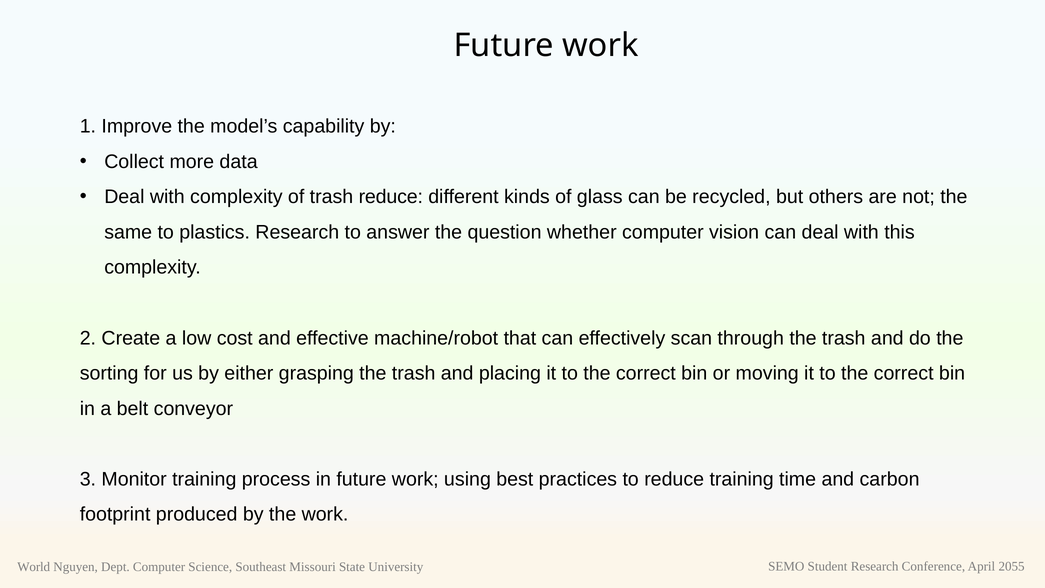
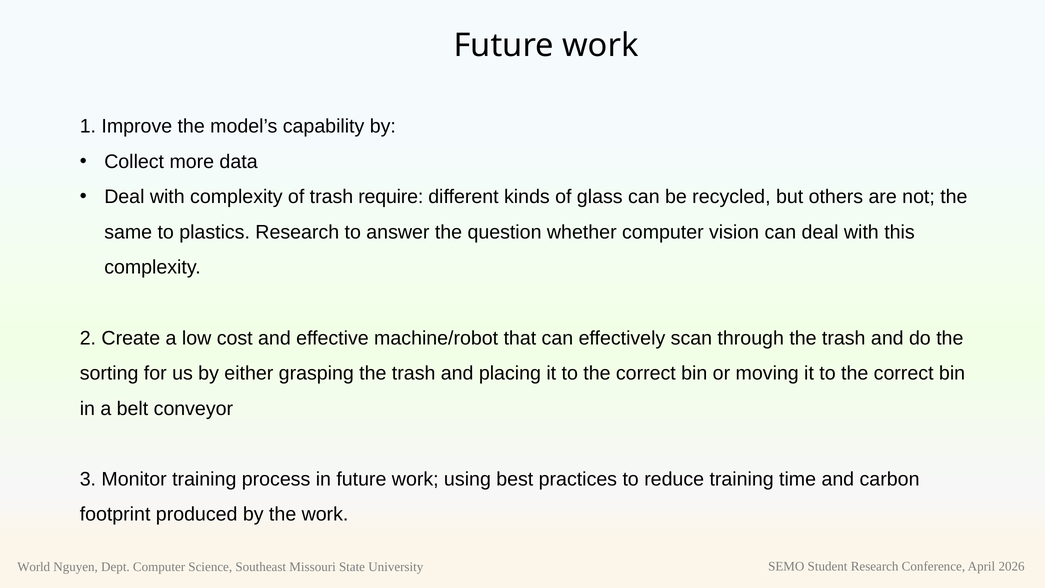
trash reduce: reduce -> require (391, 197)
2055: 2055 -> 2026 (1012, 566)
